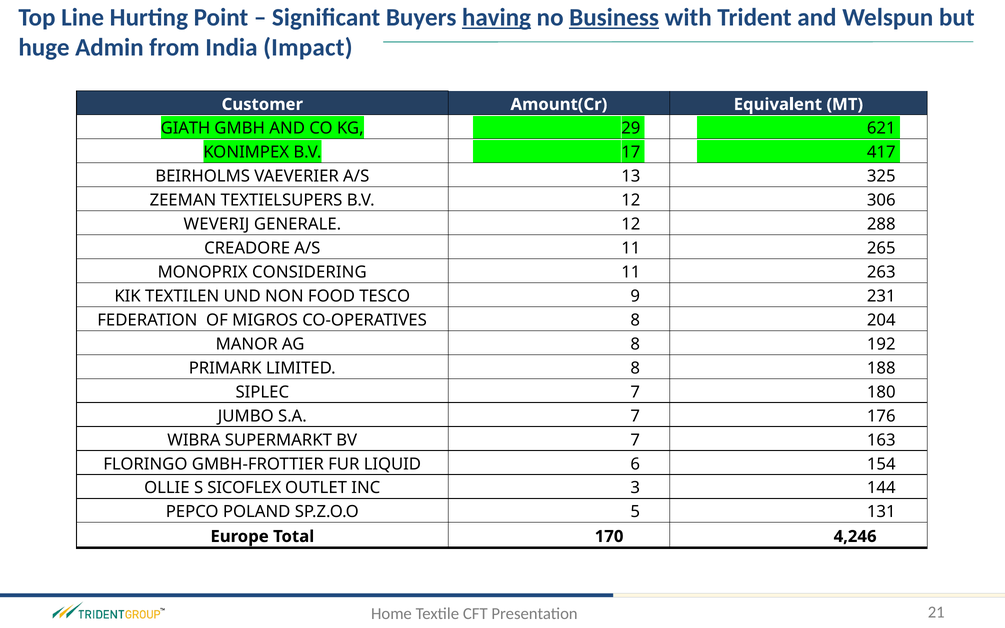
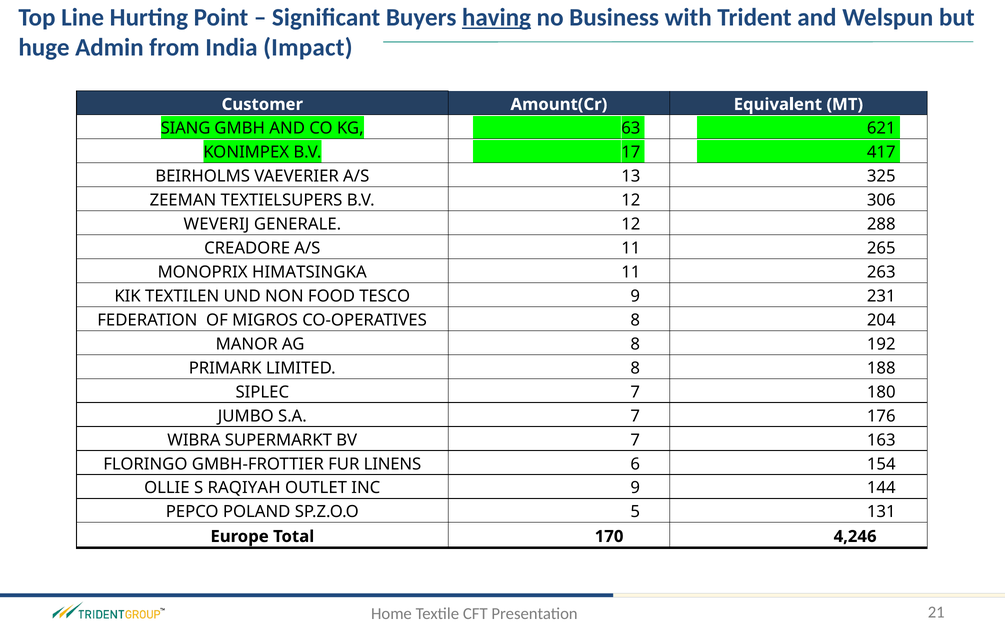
Business underline: present -> none (614, 18)
GIATH: GIATH -> SIANG (186, 128)
29: 29 -> 63 (631, 128)
CONSIDERING: CONSIDERING -> HIMATSINGKA (309, 272)
LIQUID: LIQUID -> LINENS (392, 464)
SICOFLEX: SICOFLEX -> RAQIYAH (244, 488)
INC 3: 3 -> 9 (635, 488)
